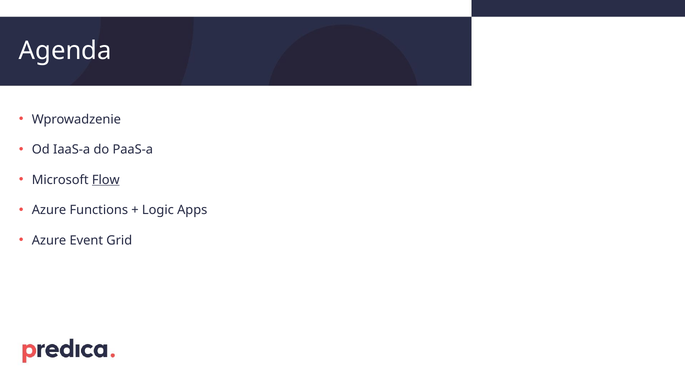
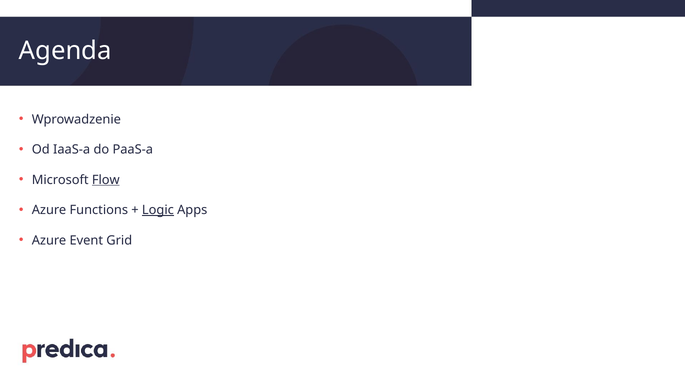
Logic underline: none -> present (158, 210)
